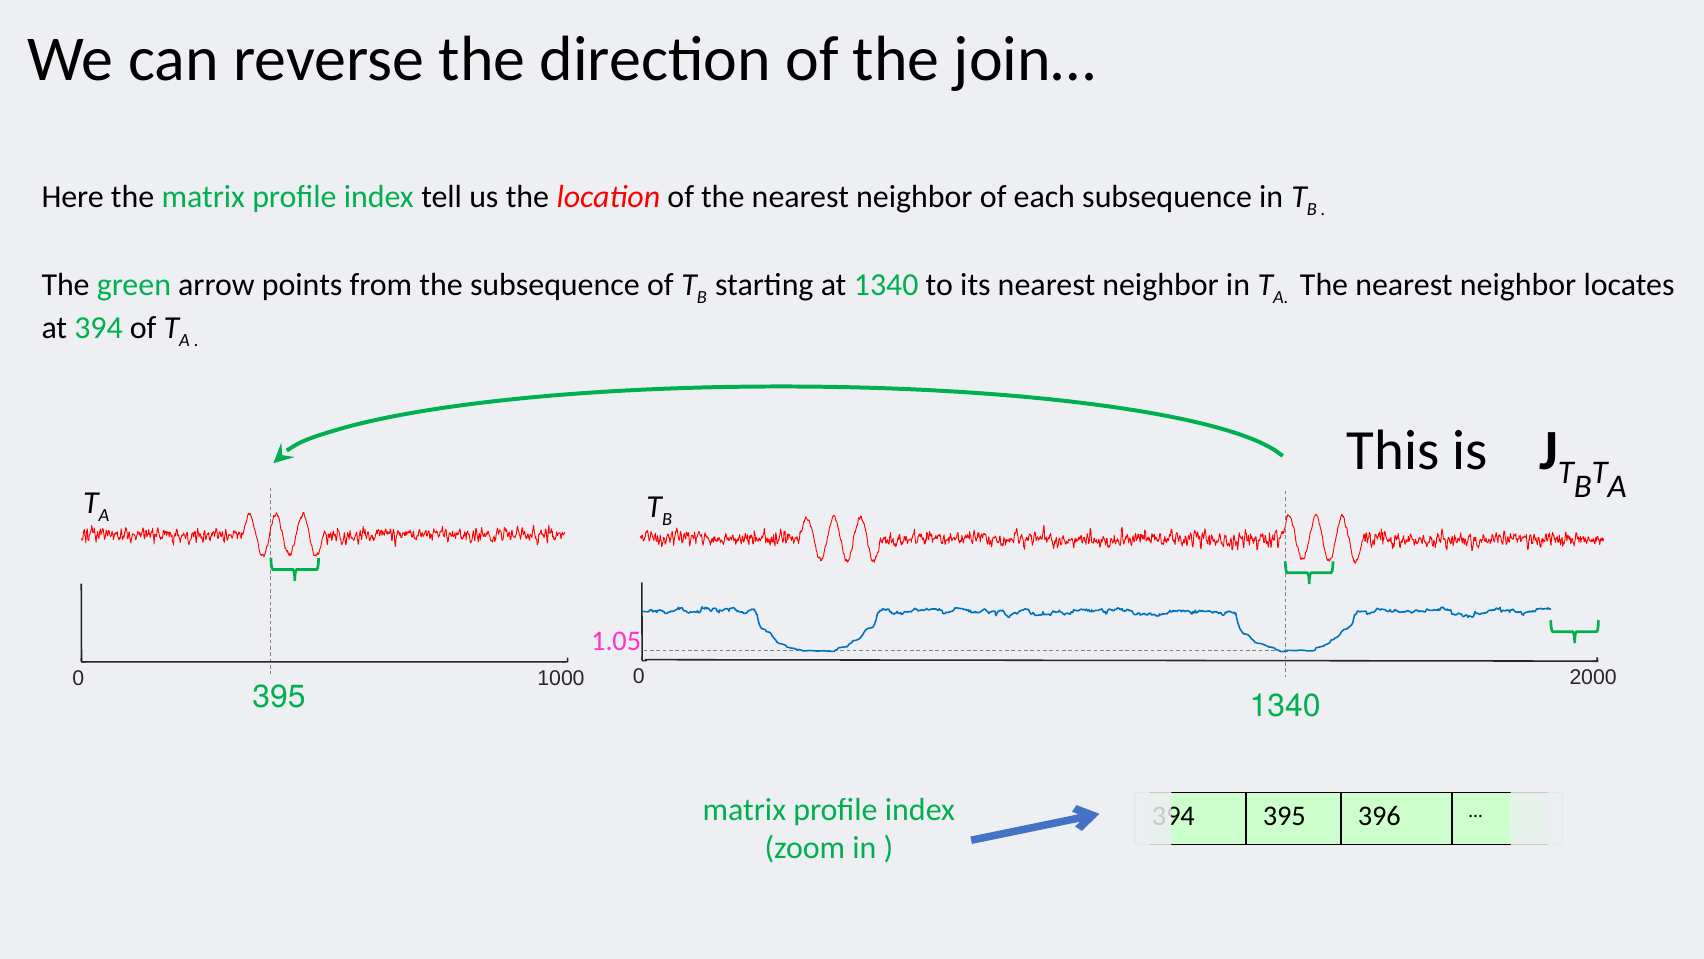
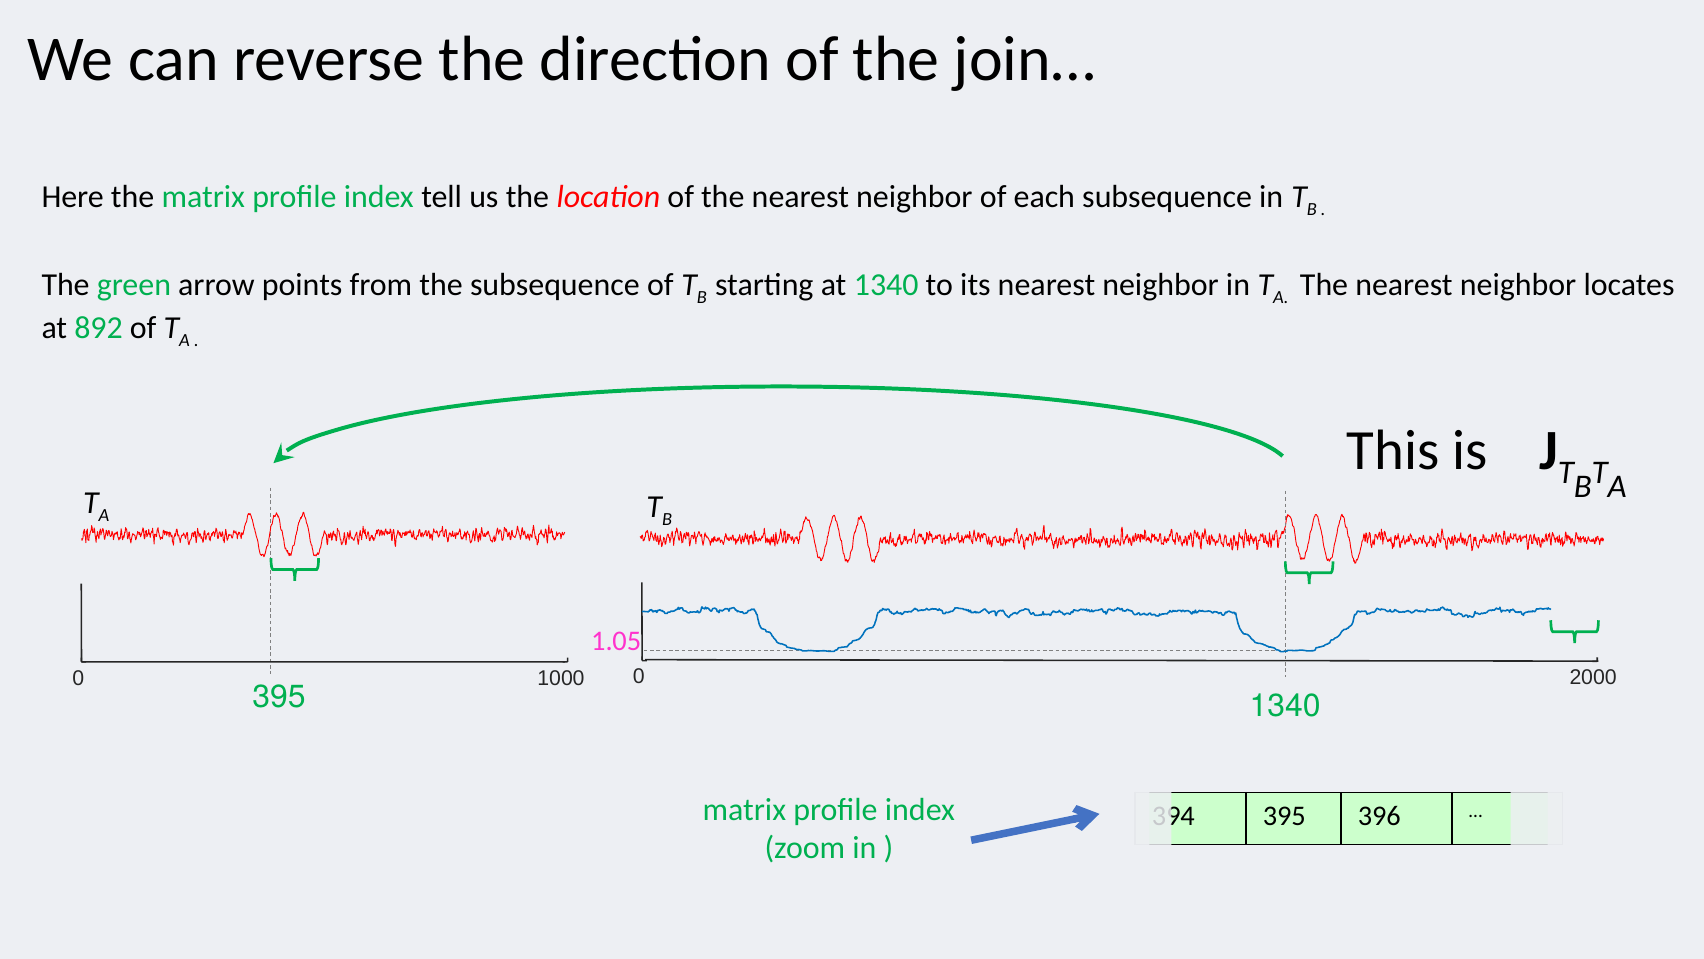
at 394: 394 -> 892 (99, 328)
